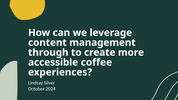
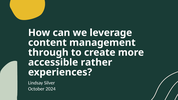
coffee: coffee -> rather (96, 62)
